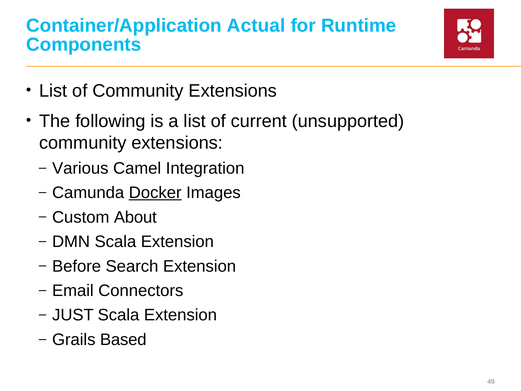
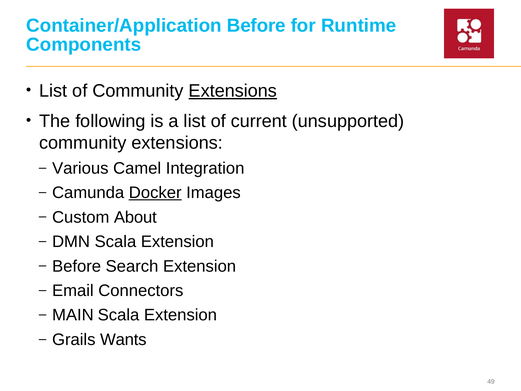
Container/Application Actual: Actual -> Before (256, 26)
Extensions underline: none -> present (233, 91)
JUST: JUST -> MAIN (73, 315)
Based: Based -> Wants (123, 339)
